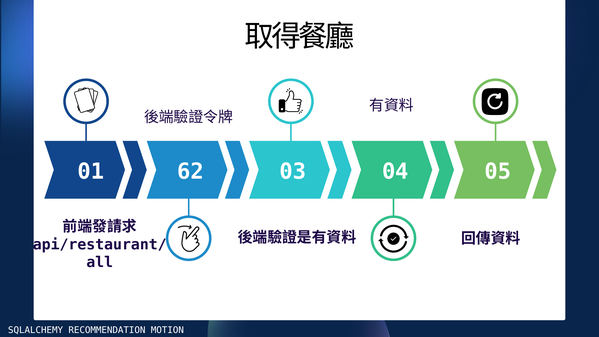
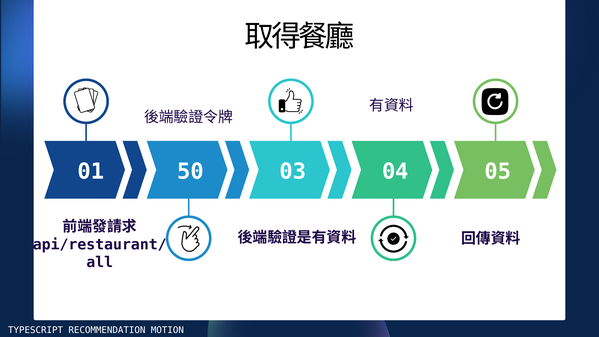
62: 62 -> 50 (190, 171)
SQLALCHEMY: SQLALCHEMY -> TYPESCRIPT (36, 330)
